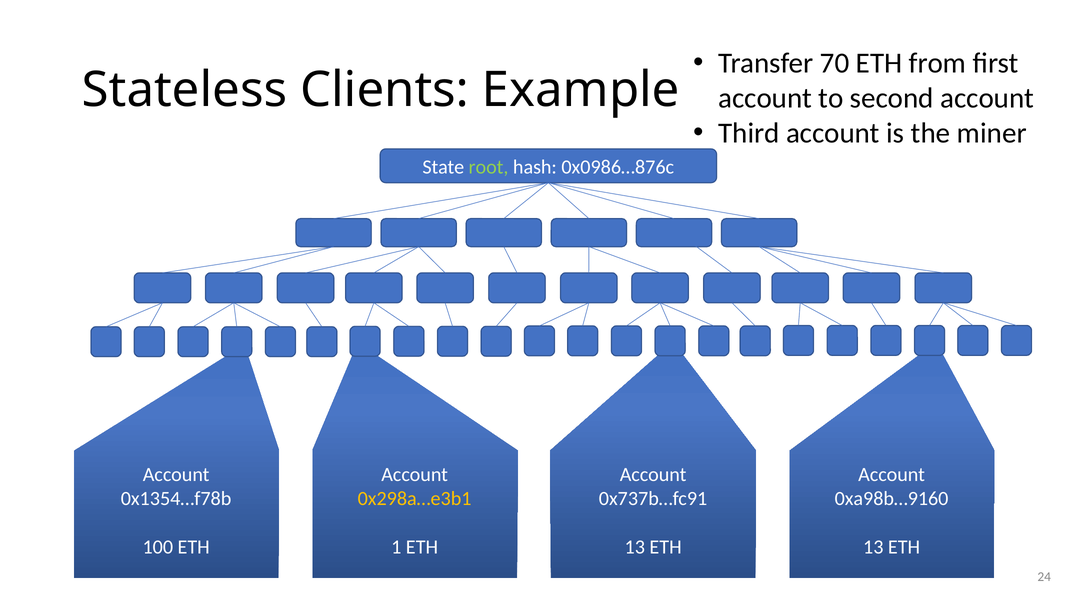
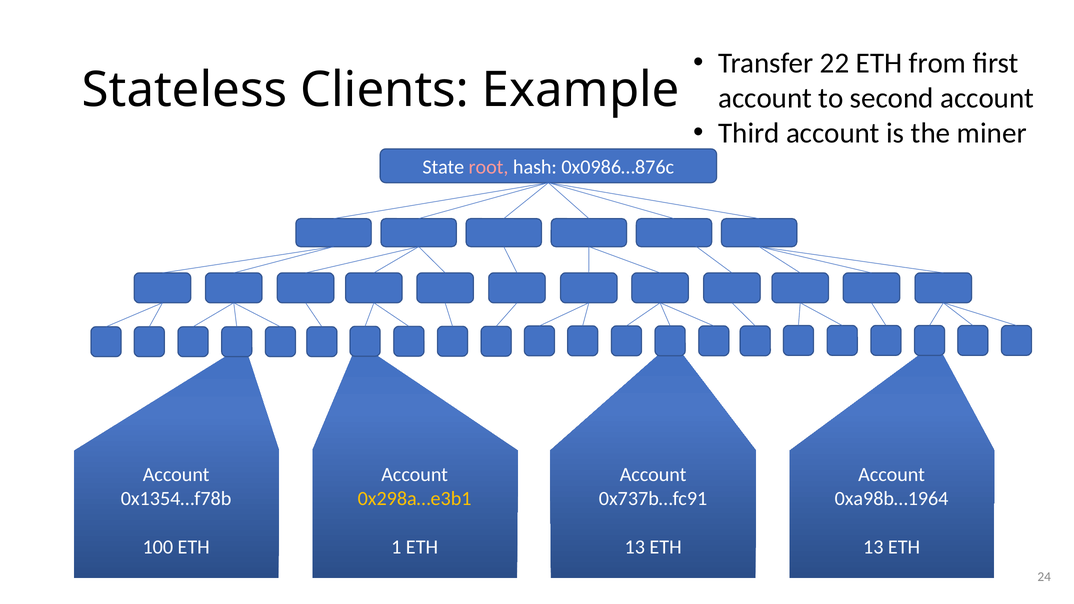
70: 70 -> 22 (835, 63)
root colour: light green -> pink (489, 167)
0xa98b…9160: 0xa98b…9160 -> 0xa98b…1964 (892, 499)
